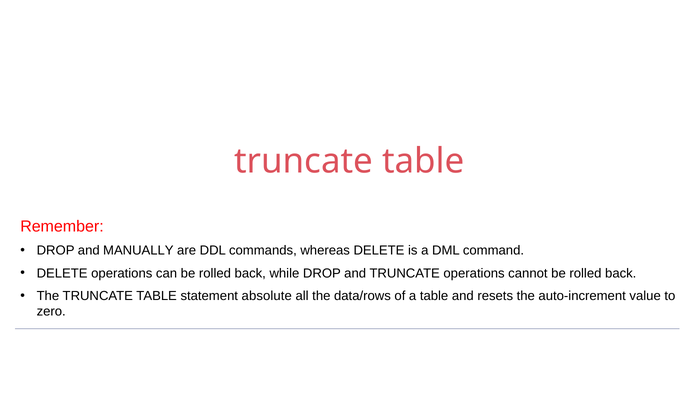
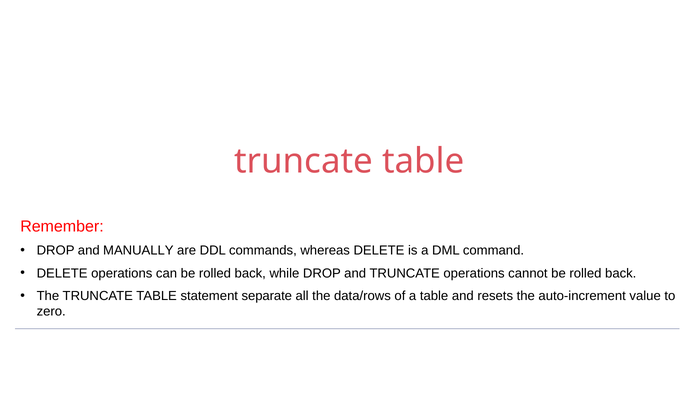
absolute: absolute -> separate (267, 296)
